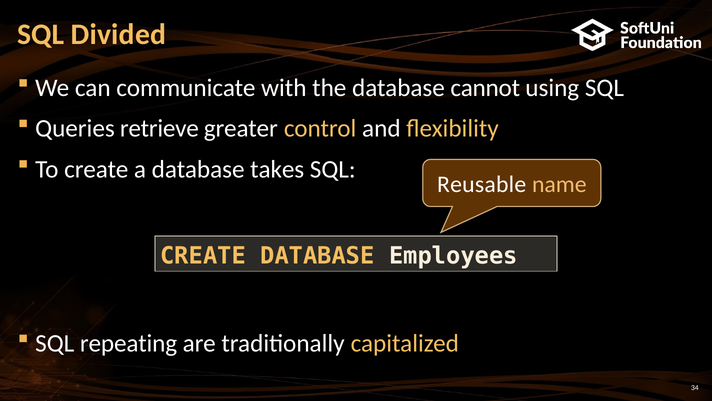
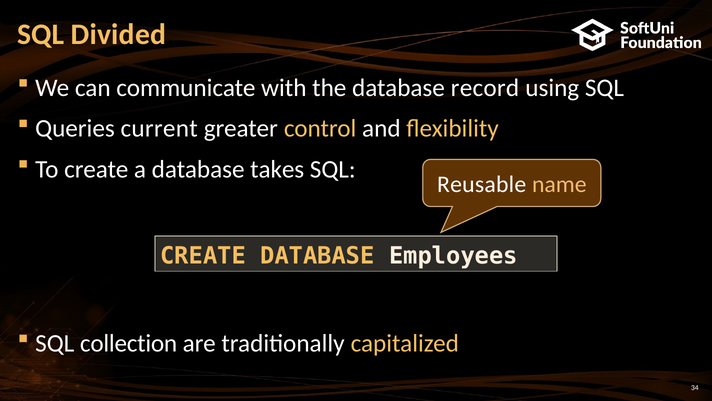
cannot: cannot -> record (485, 88)
retrieve: retrieve -> current (159, 128)
repeating: repeating -> collection (129, 343)
